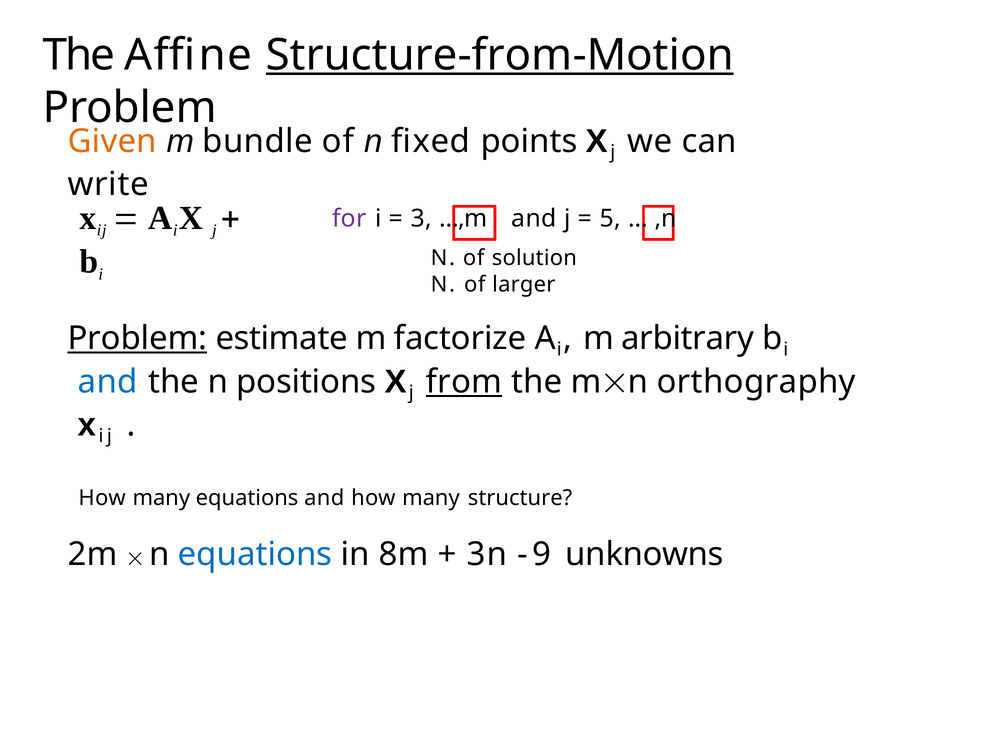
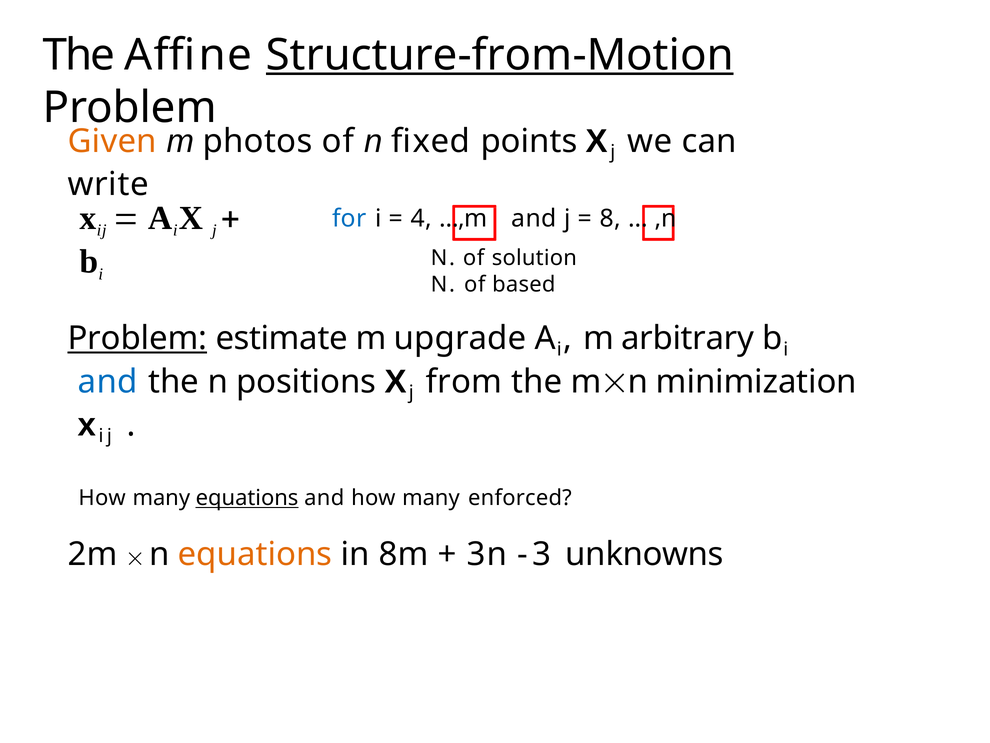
bundle: bundle -> photos (258, 141)
for colour: purple -> blue (349, 219)
3: 3 -> 4 (421, 219)
5: 5 -> 8 (610, 219)
larger: larger -> based (524, 284)
factorize: factorize -> upgrade (460, 338)
from underline: present -> none (464, 381)
orthography: orthography -> minimization (756, 381)
equations underline: none -> present (247, 498)
structure: structure -> enforced (520, 498)
equations colour: blue -> orange (255, 554)
9: 9 -> 3 (542, 554)
